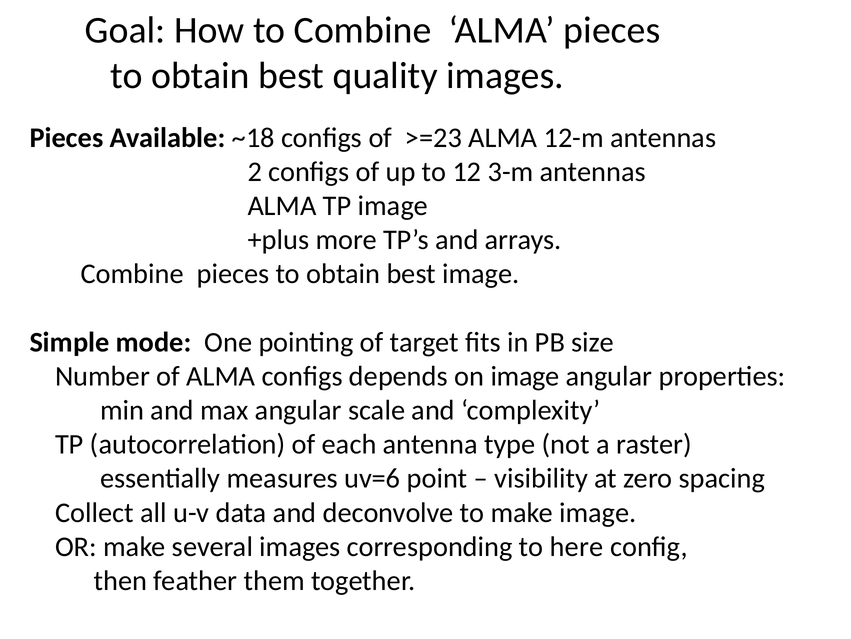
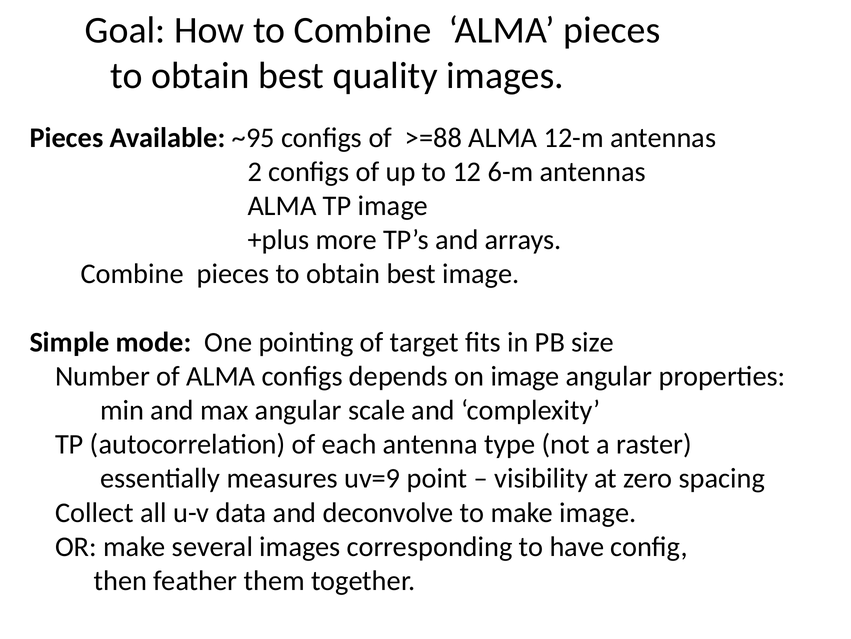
~18: ~18 -> ~95 (253, 138)
>=23: >=23 -> >=88 (433, 138)
3-m: 3-m -> 6-m (511, 172)
uv=6: uv=6 -> uv=9 (372, 478)
here: here -> have (577, 546)
